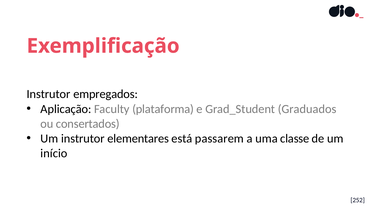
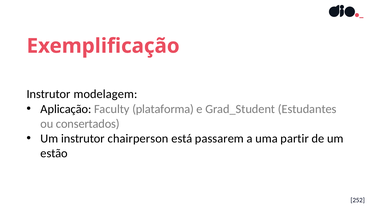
empregados: empregados -> modelagem (105, 94)
Graduados: Graduados -> Estudantes (307, 109)
elementares: elementares -> chairperson (138, 139)
classe: classe -> partir (295, 139)
início: início -> estão (54, 153)
